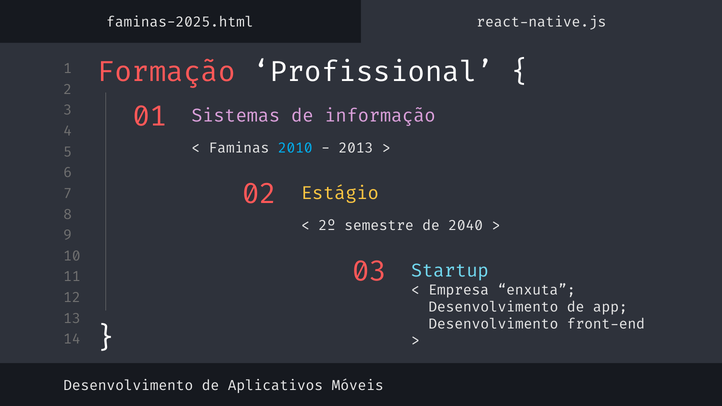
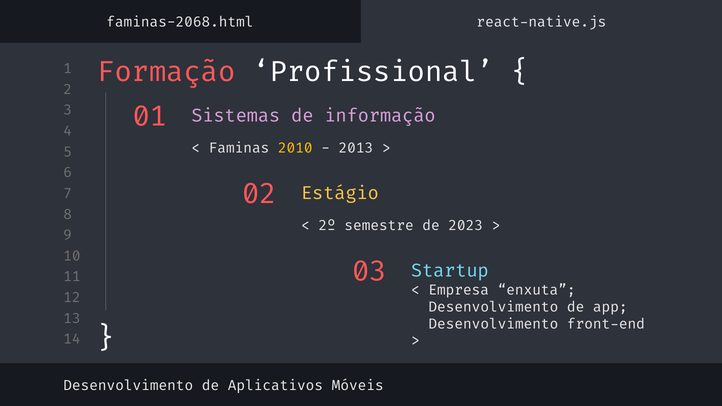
faminas-2025.html: faminas-2025.html -> faminas-2068.html (180, 22)
2010 colour: light blue -> yellow (295, 148)
2040: 2040 -> 2023 (466, 226)
